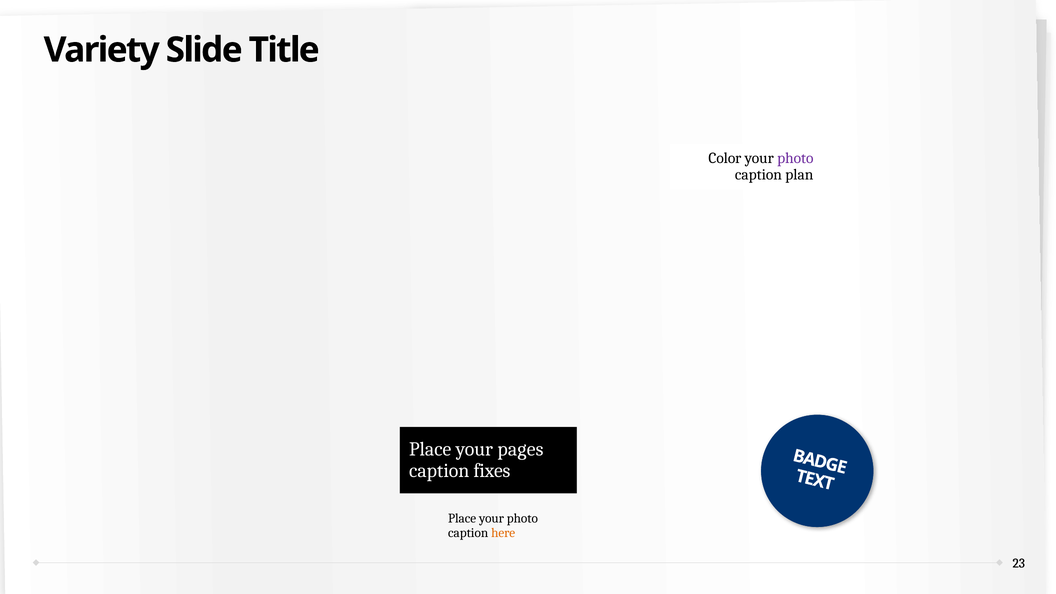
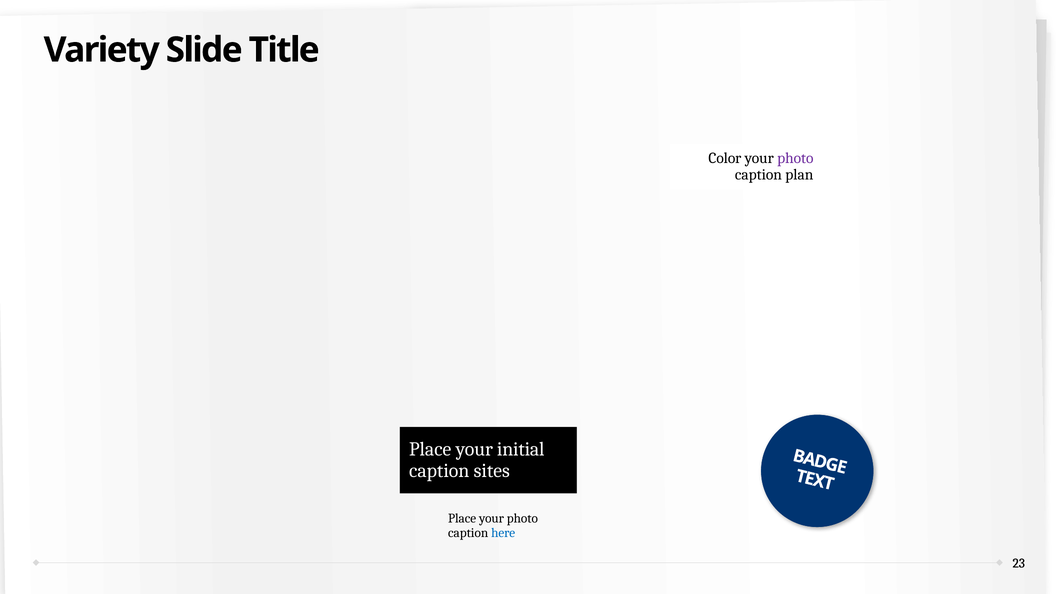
pages: pages -> initial (521, 449)
fixes: fixes -> sites (492, 471)
here colour: orange -> blue (503, 533)
